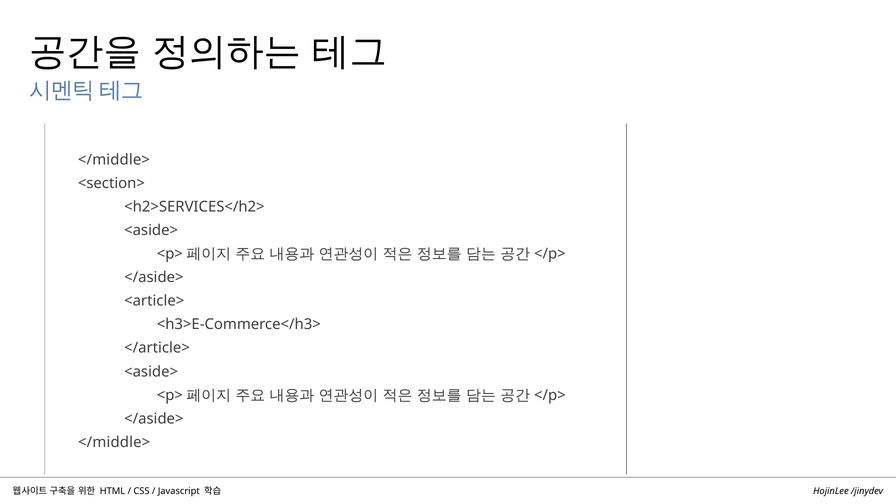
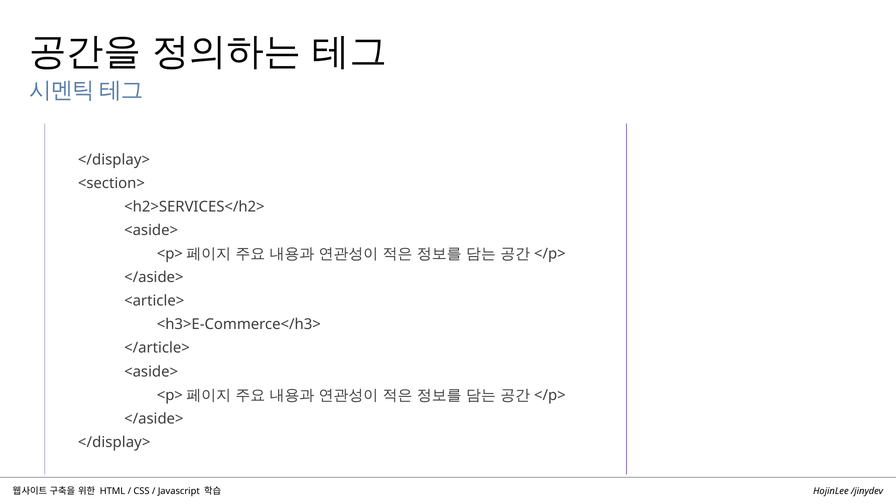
</middle>: </middle> -> </display> (114, 160)
</middle>: </middle> -> </display> (114, 442)
